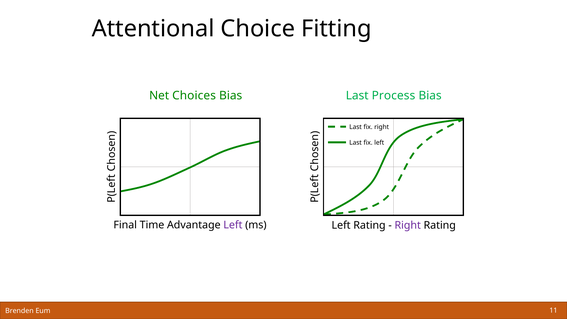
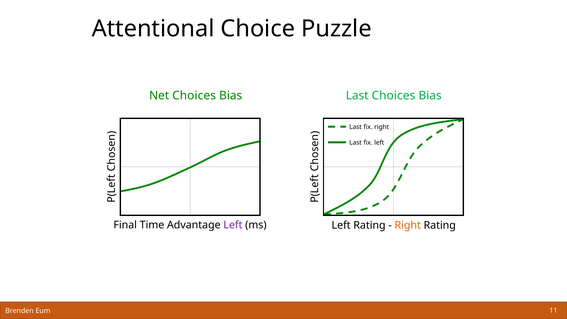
Fitting: Fitting -> Puzzle (336, 29)
Last Process: Process -> Choices (393, 96)
Right colour: purple -> orange (408, 225)
